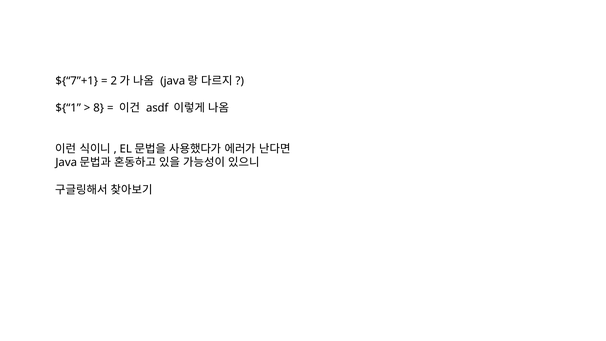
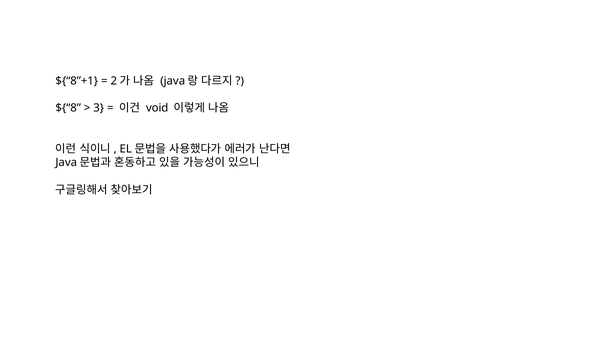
${“7”+1: ${“7”+1 -> ${“8”+1 (77, 81)
${“1: ${“1 -> ${“8 (68, 108)
8: 8 -> 3 (99, 108)
asdf: asdf -> void (157, 108)
